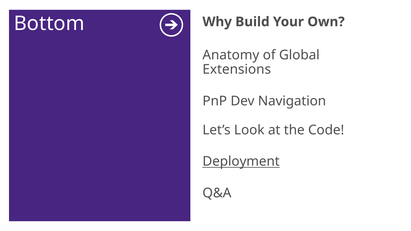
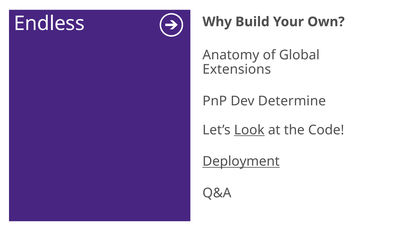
Bottom: Bottom -> Endless (49, 24)
Navigation: Navigation -> Determine (292, 101)
Look underline: none -> present (249, 130)
